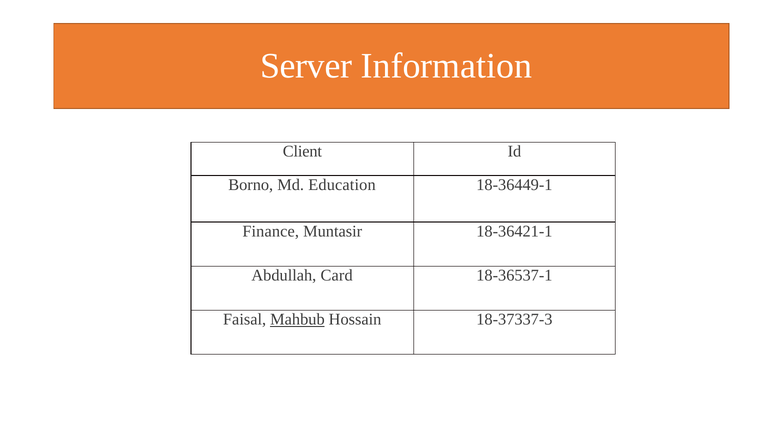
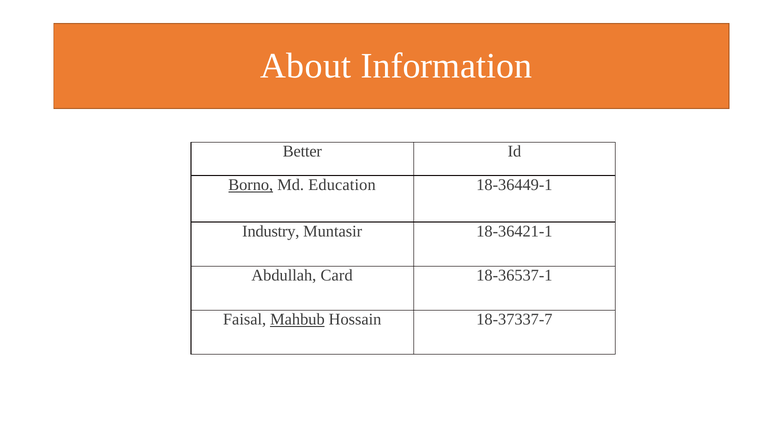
Server: Server -> About (306, 66)
Client: Client -> Better (302, 152)
Borno underline: none -> present (251, 185)
Finance: Finance -> Industry (271, 231)
18-37337-3: 18-37337-3 -> 18-37337-7 (514, 320)
